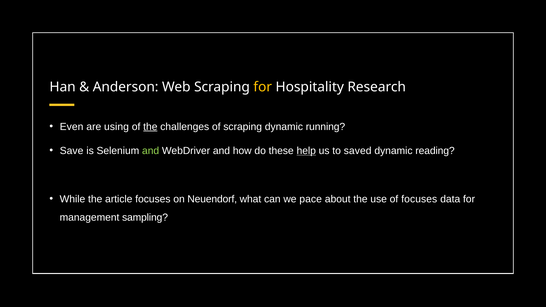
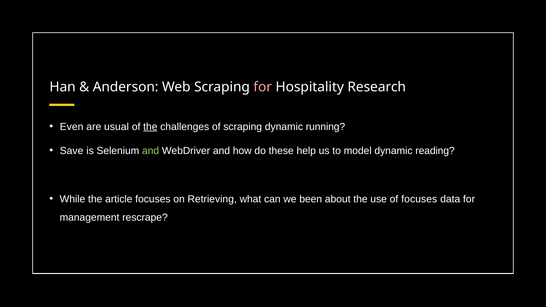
for colour: yellow -> pink (263, 87)
using: using -> usual (116, 127)
help underline: present -> none (306, 151)
saved: saved -> model (358, 151)
Neuendorf: Neuendorf -> Retrieving (212, 199)
pace: pace -> been (311, 199)
sampling: sampling -> rescrape (145, 217)
